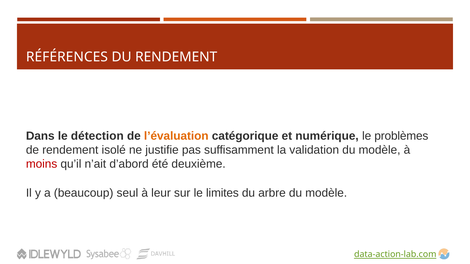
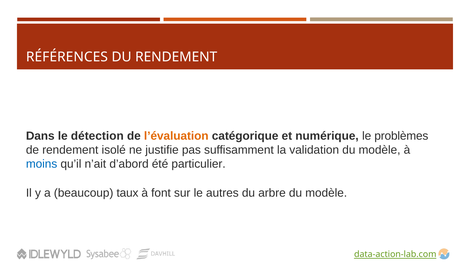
moins colour: red -> blue (42, 164)
deuxième: deuxième -> particulier (199, 164)
seul: seul -> taux (127, 193)
leur: leur -> font (161, 193)
limites: limites -> autres (222, 193)
